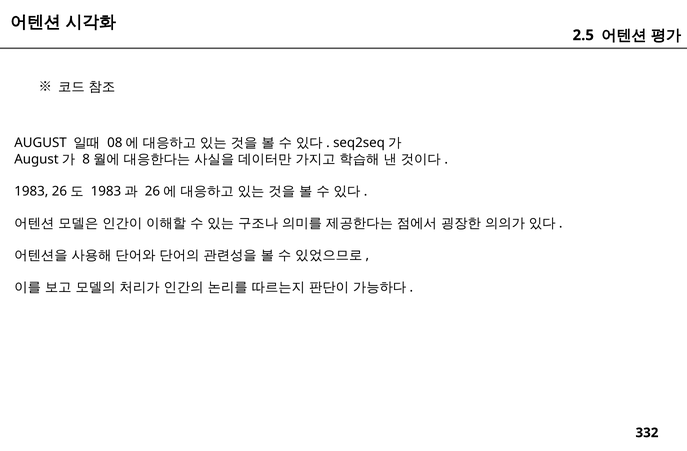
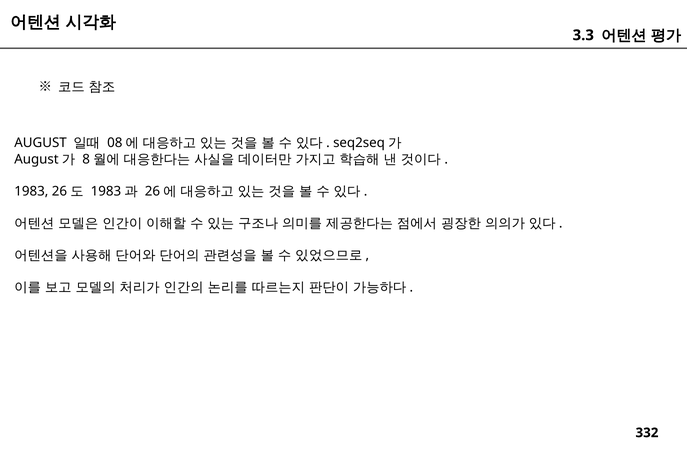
2.5: 2.5 -> 3.3 (583, 35)
